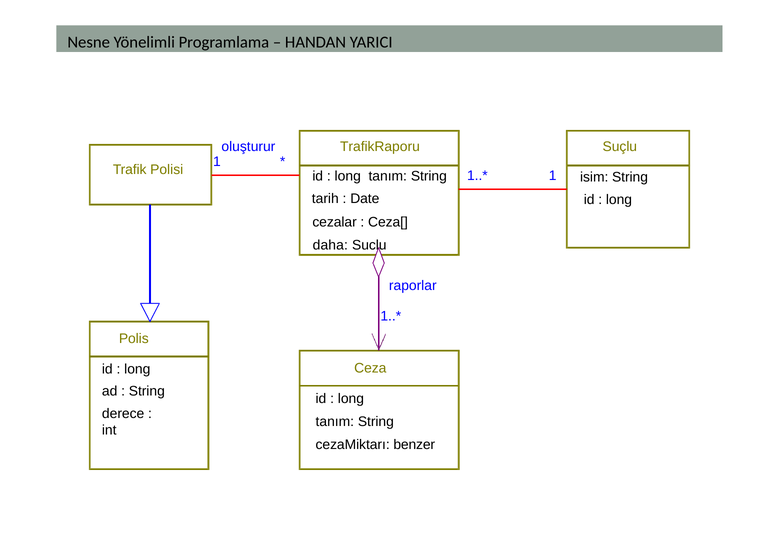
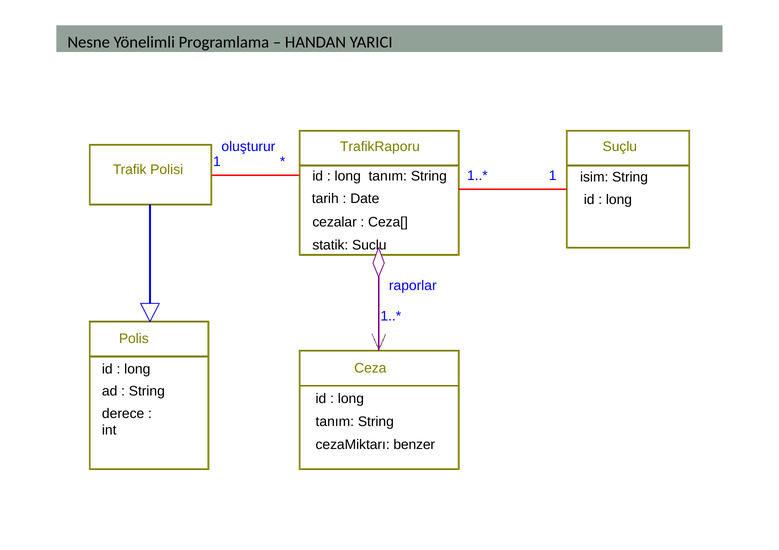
daha: daha -> statik (330, 245)
